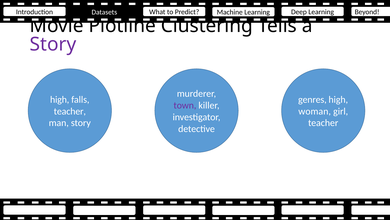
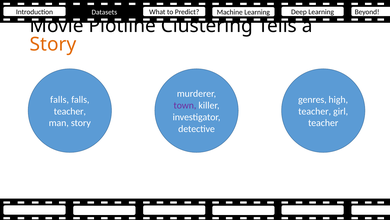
Story colour: purple -> orange (53, 44)
high: high -> falls (60, 99)
woman: woman -> teacher (315, 111)
